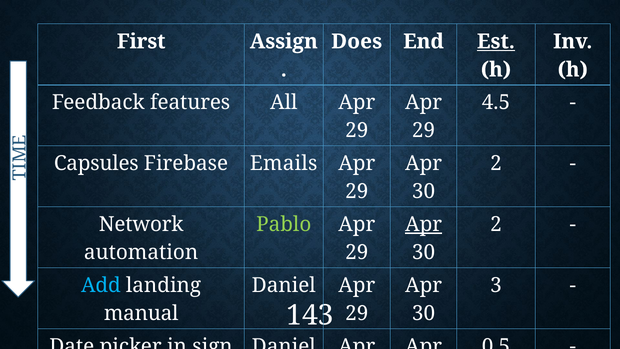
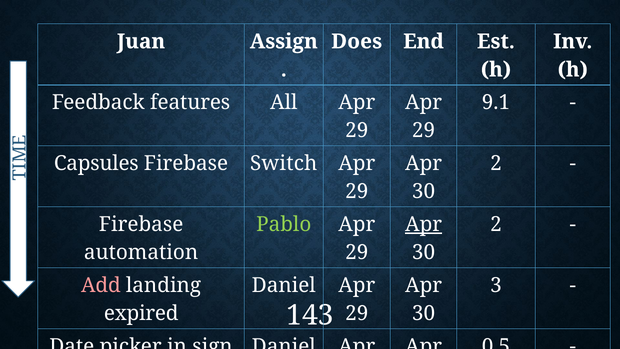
First: First -> Juan (141, 41)
Est underline: present -> none (496, 41)
4.5: 4.5 -> 9.1 (496, 102)
Emails: Emails -> Switch (284, 163)
Network: Network -> Firebase (141, 224)
Add colour: light blue -> pink (101, 285)
manual: manual -> expired (141, 313)
